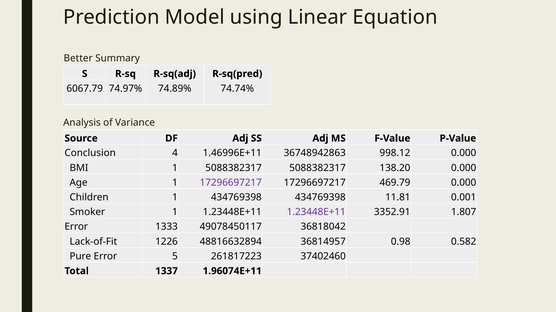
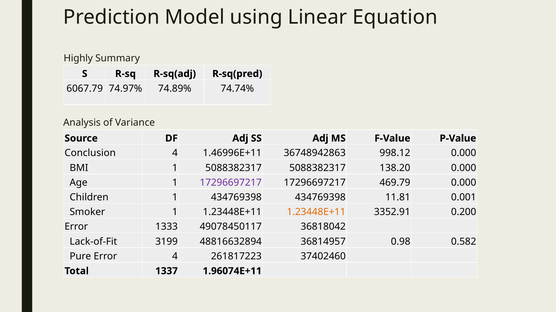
Better: Better -> Highly (78, 58)
1.23448E+11 colour: purple -> orange (316, 212)
1.807: 1.807 -> 0.200 (464, 212)
1226: 1226 -> 3199 (167, 242)
Error 5: 5 -> 4 (175, 257)
